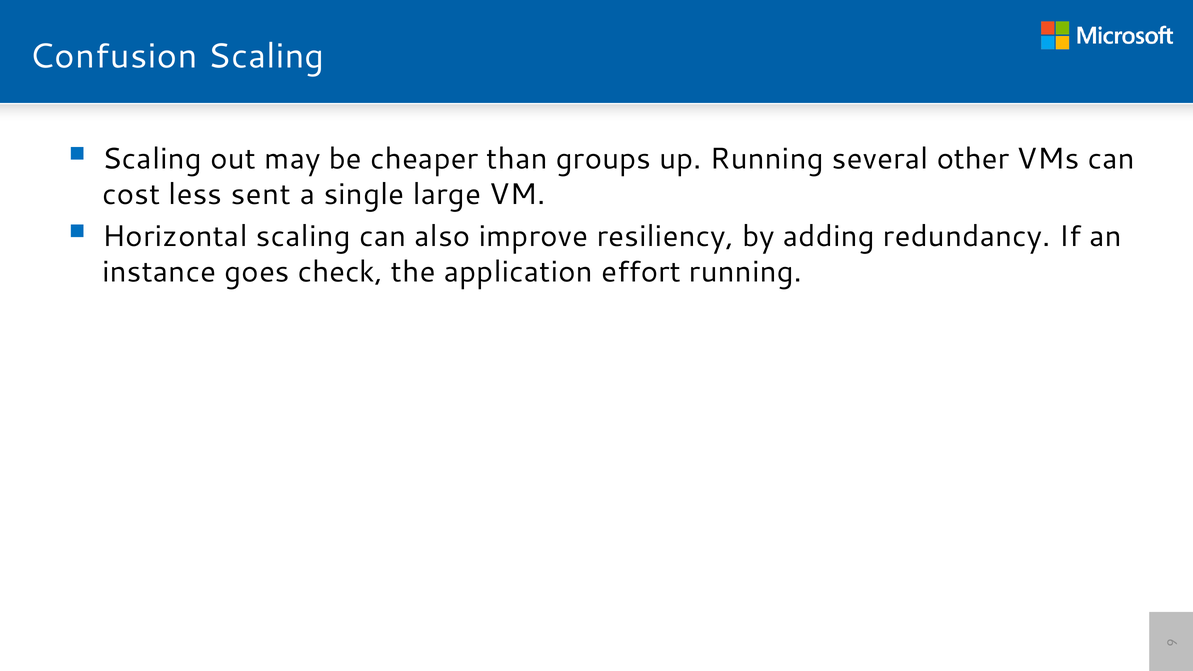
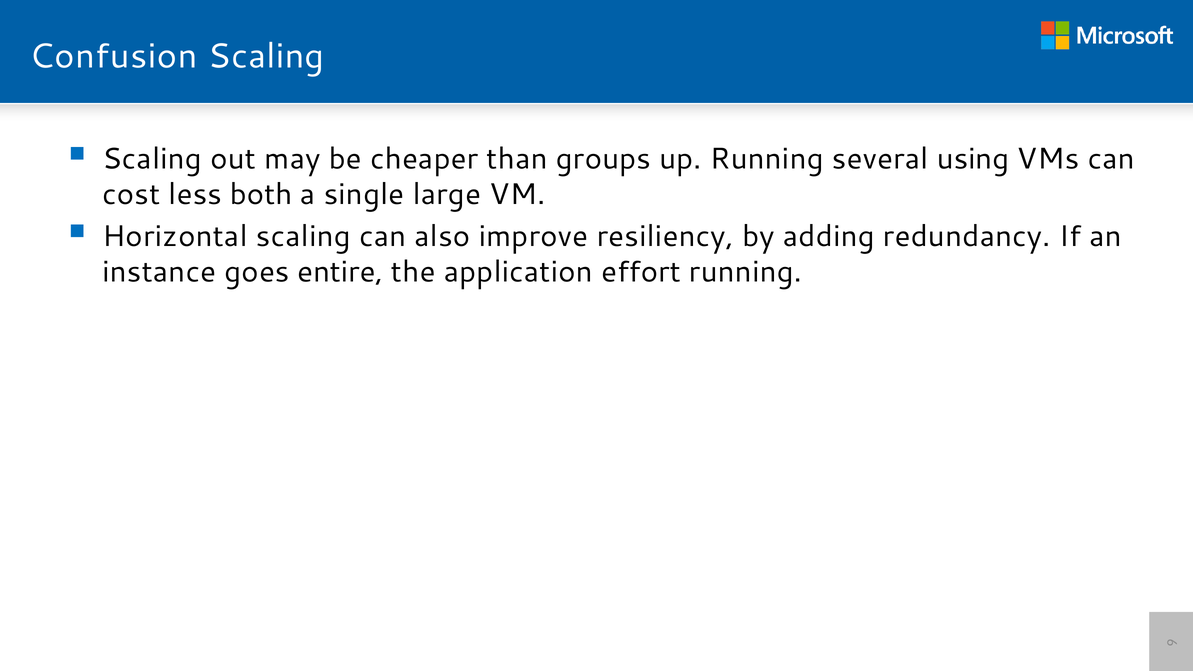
other: other -> using (973, 159)
sent: sent -> both (261, 194)
check: check -> entire (341, 272)
